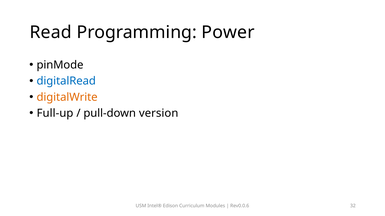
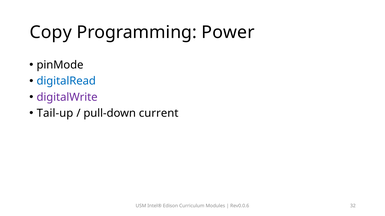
Read: Read -> Copy (51, 32)
digitalWrite colour: orange -> purple (67, 97)
Full-up: Full-up -> Tail-up (55, 114)
version: version -> current (159, 114)
